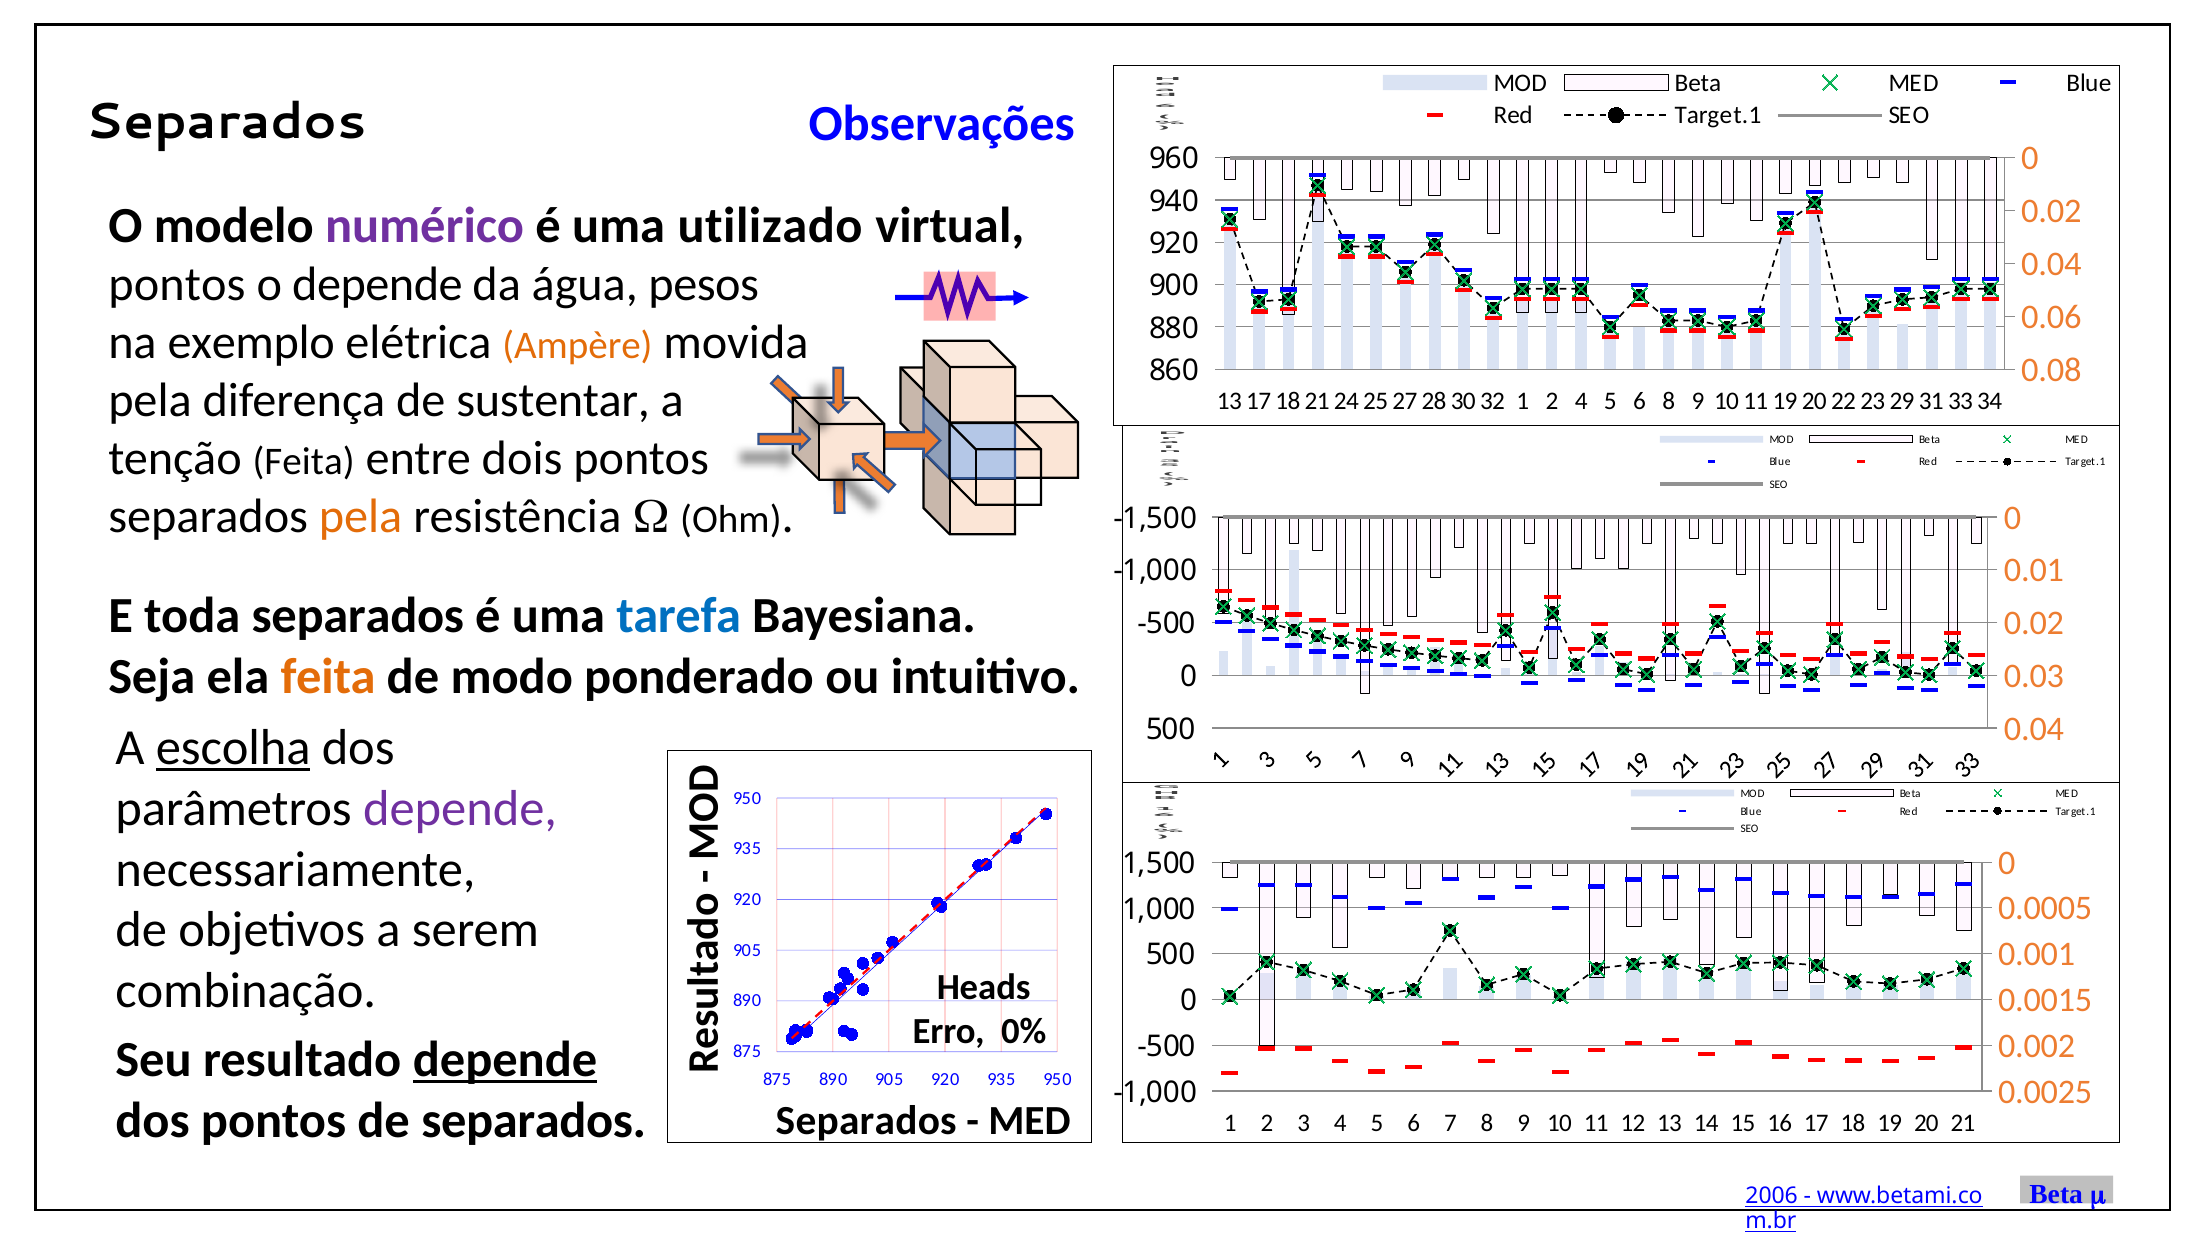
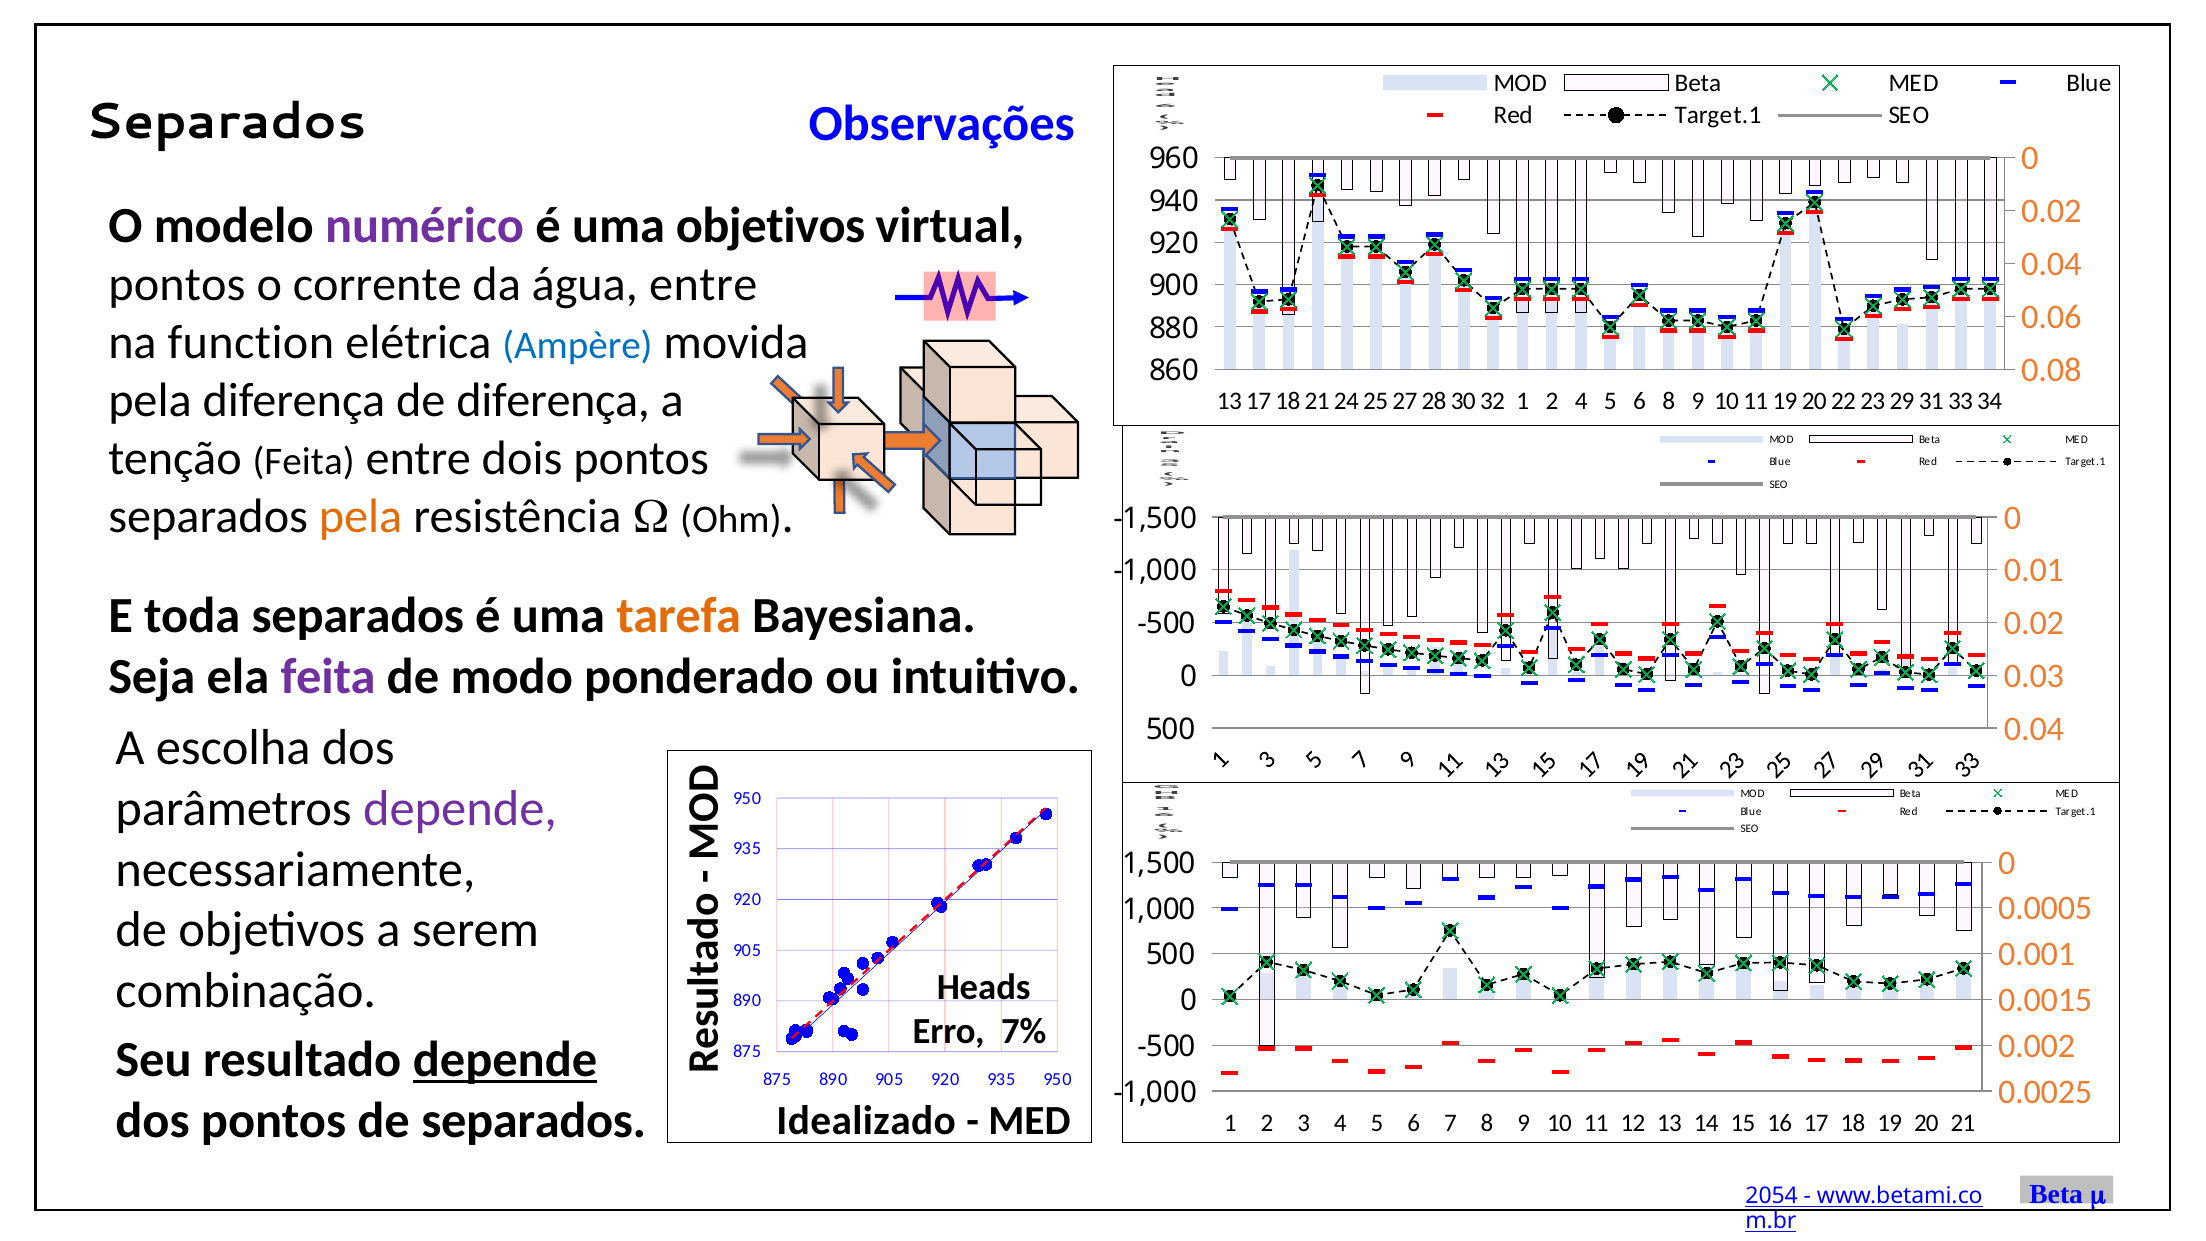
uma utilizado: utilizado -> objetivos (771, 225)
o depende: depende -> corrente (377, 284)
água pesos: pesos -> entre (703, 284)
exemplo: exemplo -> function (251, 342)
Ampère colour: orange -> blue (577, 345)
de sustentar: sustentar -> diferença (553, 400)
tarefa colour: blue -> orange (679, 616)
feita colour: orange -> purple (328, 677)
escolha underline: present -> none (233, 748)
0%: 0% -> 7% (1024, 1031)
Separados: Separados -> Idealizado (866, 1121)
2006: 2006 -> 2054 (1772, 1196)
